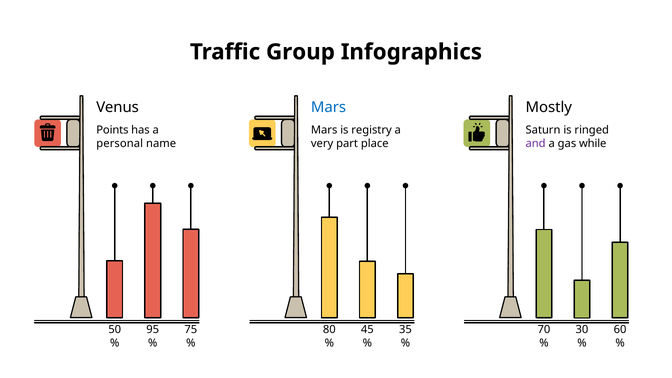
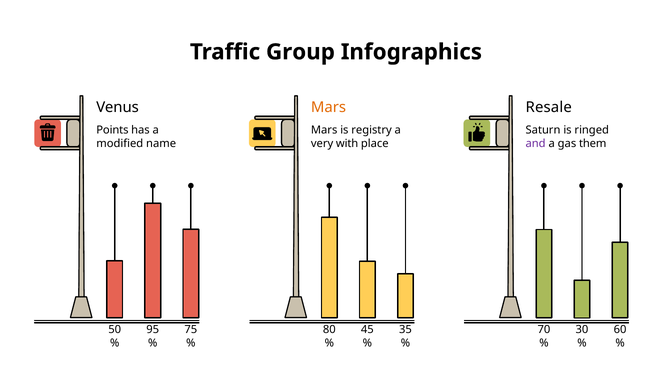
Mars colour: blue -> orange (329, 108)
Mostly: Mostly -> Resale (549, 108)
personal: personal -> modified (120, 143)
part: part -> with (347, 143)
while: while -> them (593, 143)
